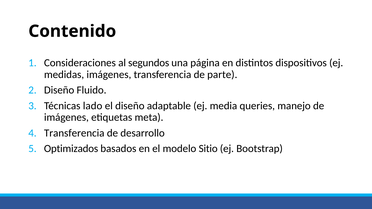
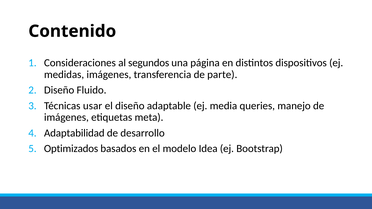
lado: lado -> usar (93, 106)
Transferencia: Transferencia -> Adaptabilidad (74, 133)
Sitio: Sitio -> Idea (208, 149)
